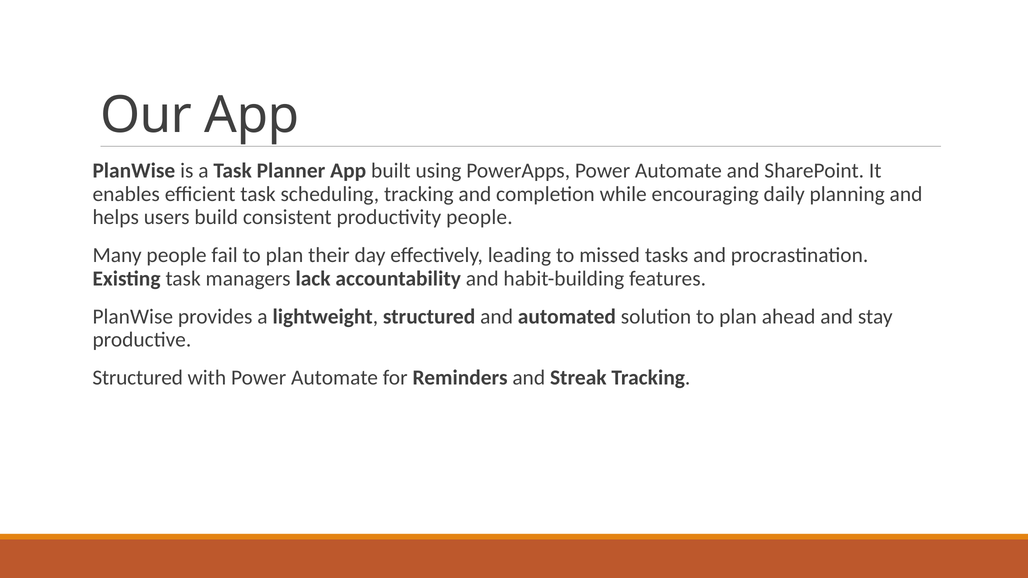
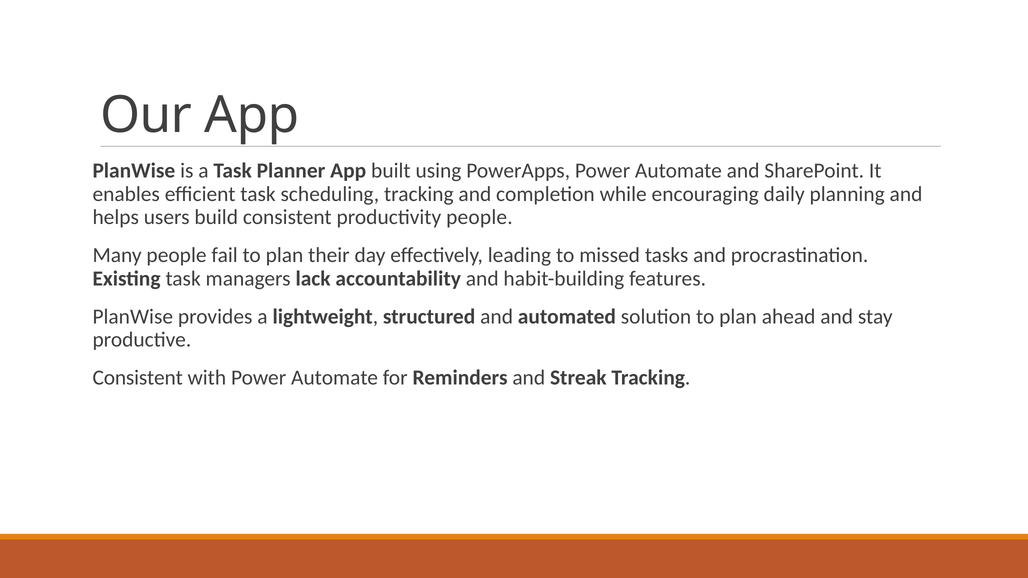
Structured: Structured -> Consistent (138, 378)
